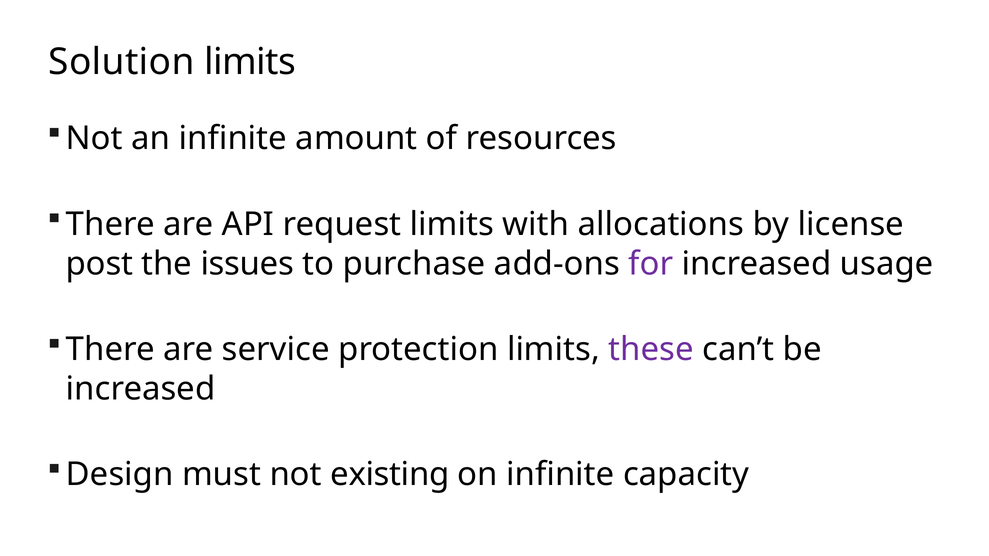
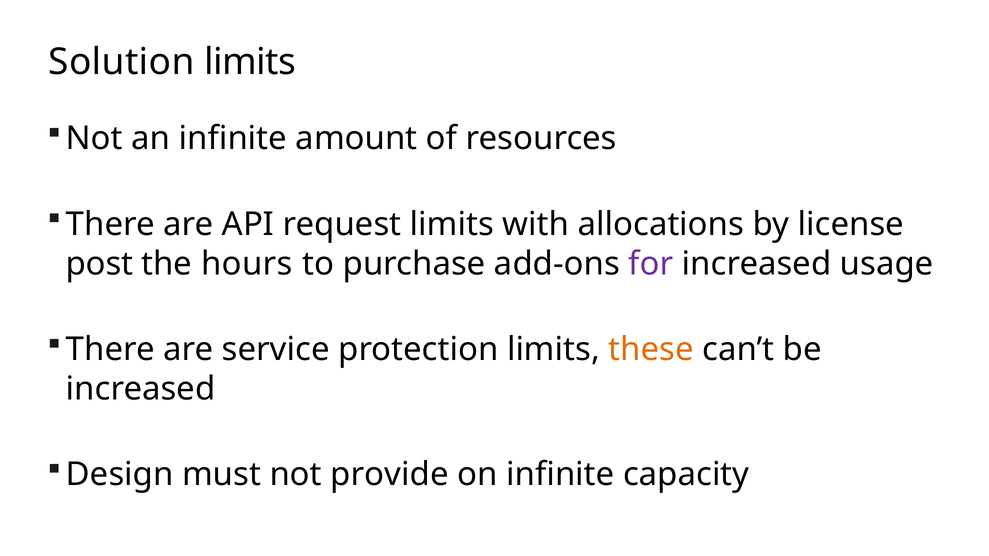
issues: issues -> hours (247, 264)
these colour: purple -> orange (651, 350)
existing: existing -> provide (390, 475)
